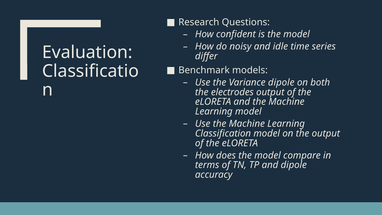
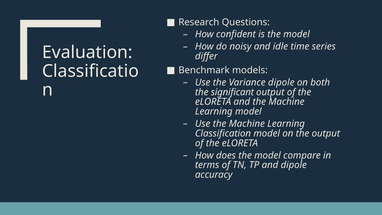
electrodes: electrodes -> significant (232, 92)
